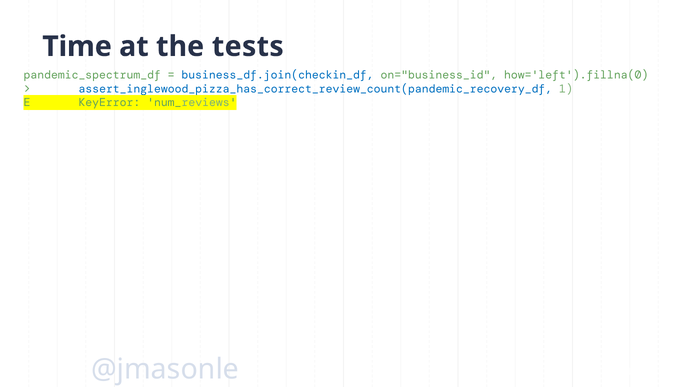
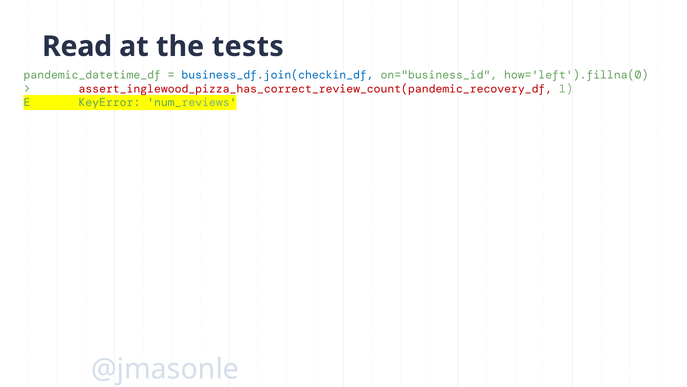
Time: Time -> Read (77, 46)
pandemic_spectrum_df: pandemic_spectrum_df -> pandemic_datetime_df (92, 75)
assert_inglewood_pizza_has_correct_review_count(pandemic_recovery_df colour: blue -> red (315, 89)
